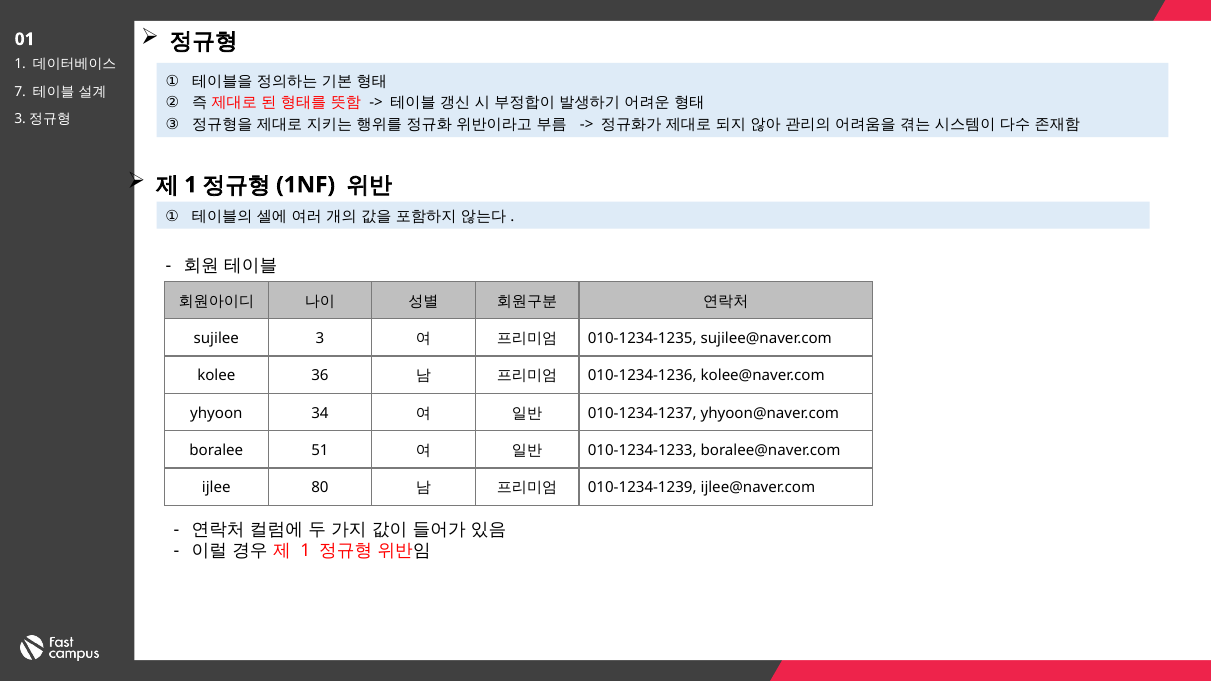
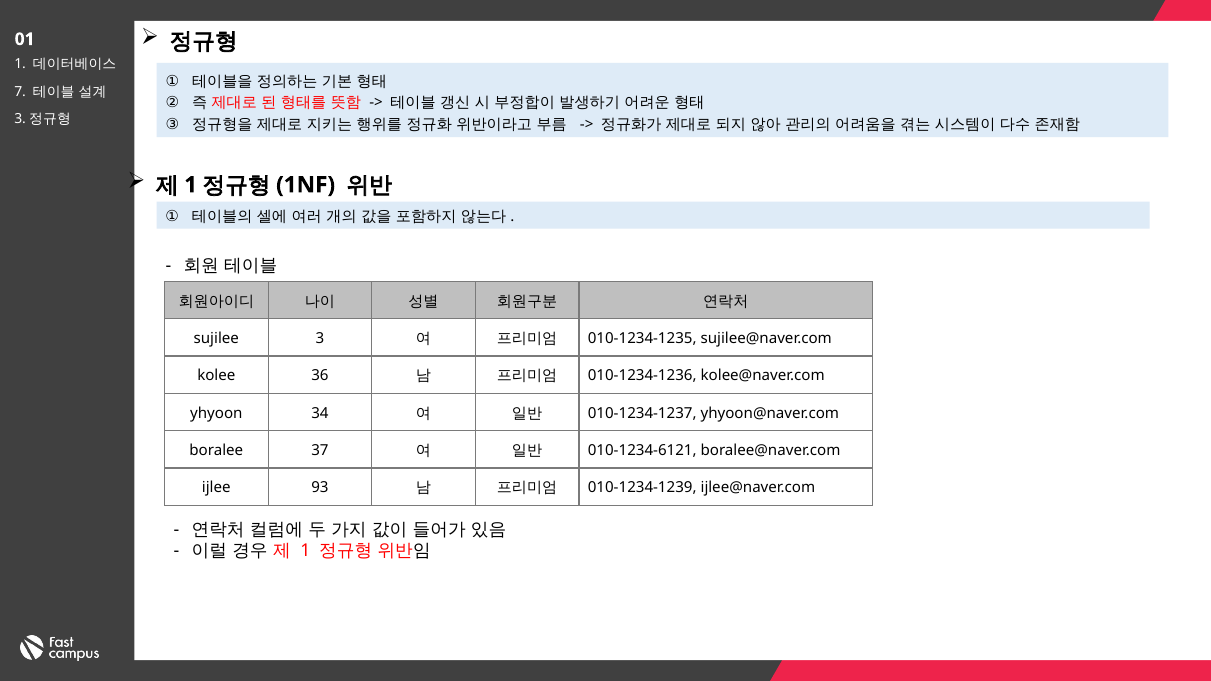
51: 51 -> 37 (320, 451)
010-1234-1233: 010-1234-1233 -> 010-1234-6121 (642, 451)
80: 80 -> 93 (320, 488)
